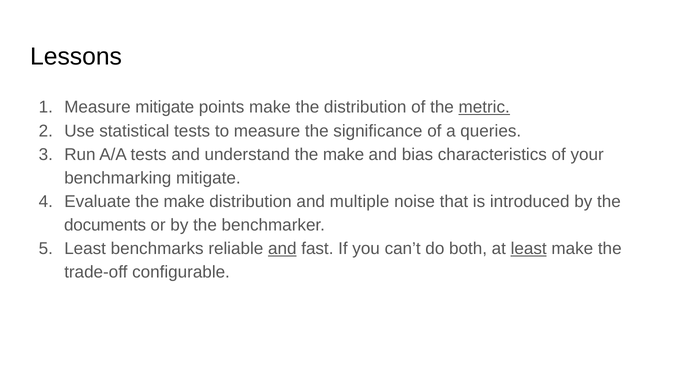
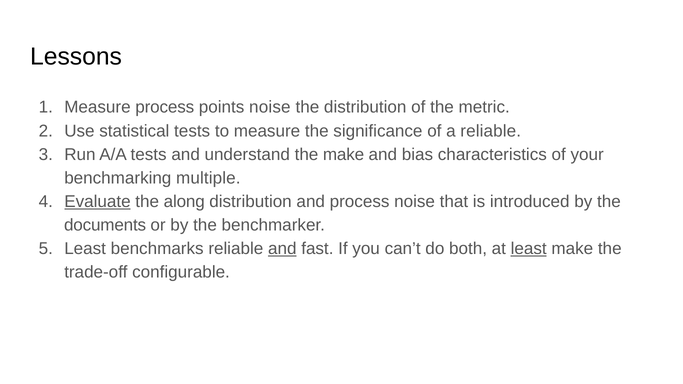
Measure mitigate: mitigate -> process (165, 107)
points make: make -> noise (270, 107)
metric underline: present -> none (484, 107)
a queries: queries -> reliable (491, 131)
benchmarking mitigate: mitigate -> multiple (208, 178)
Evaluate underline: none -> present (97, 202)
make: make -> along (184, 202)
and multiple: multiple -> process (360, 202)
